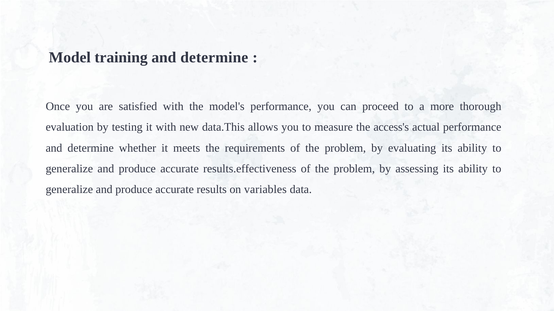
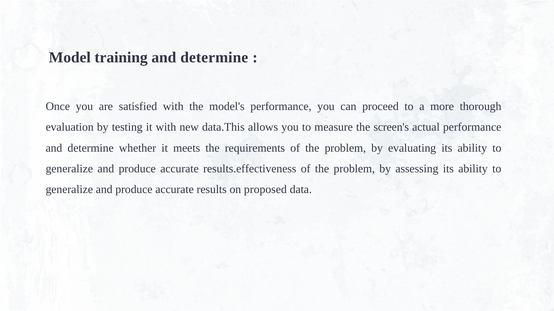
access's: access's -> screen's (391, 127)
variables: variables -> proposed (265, 190)
